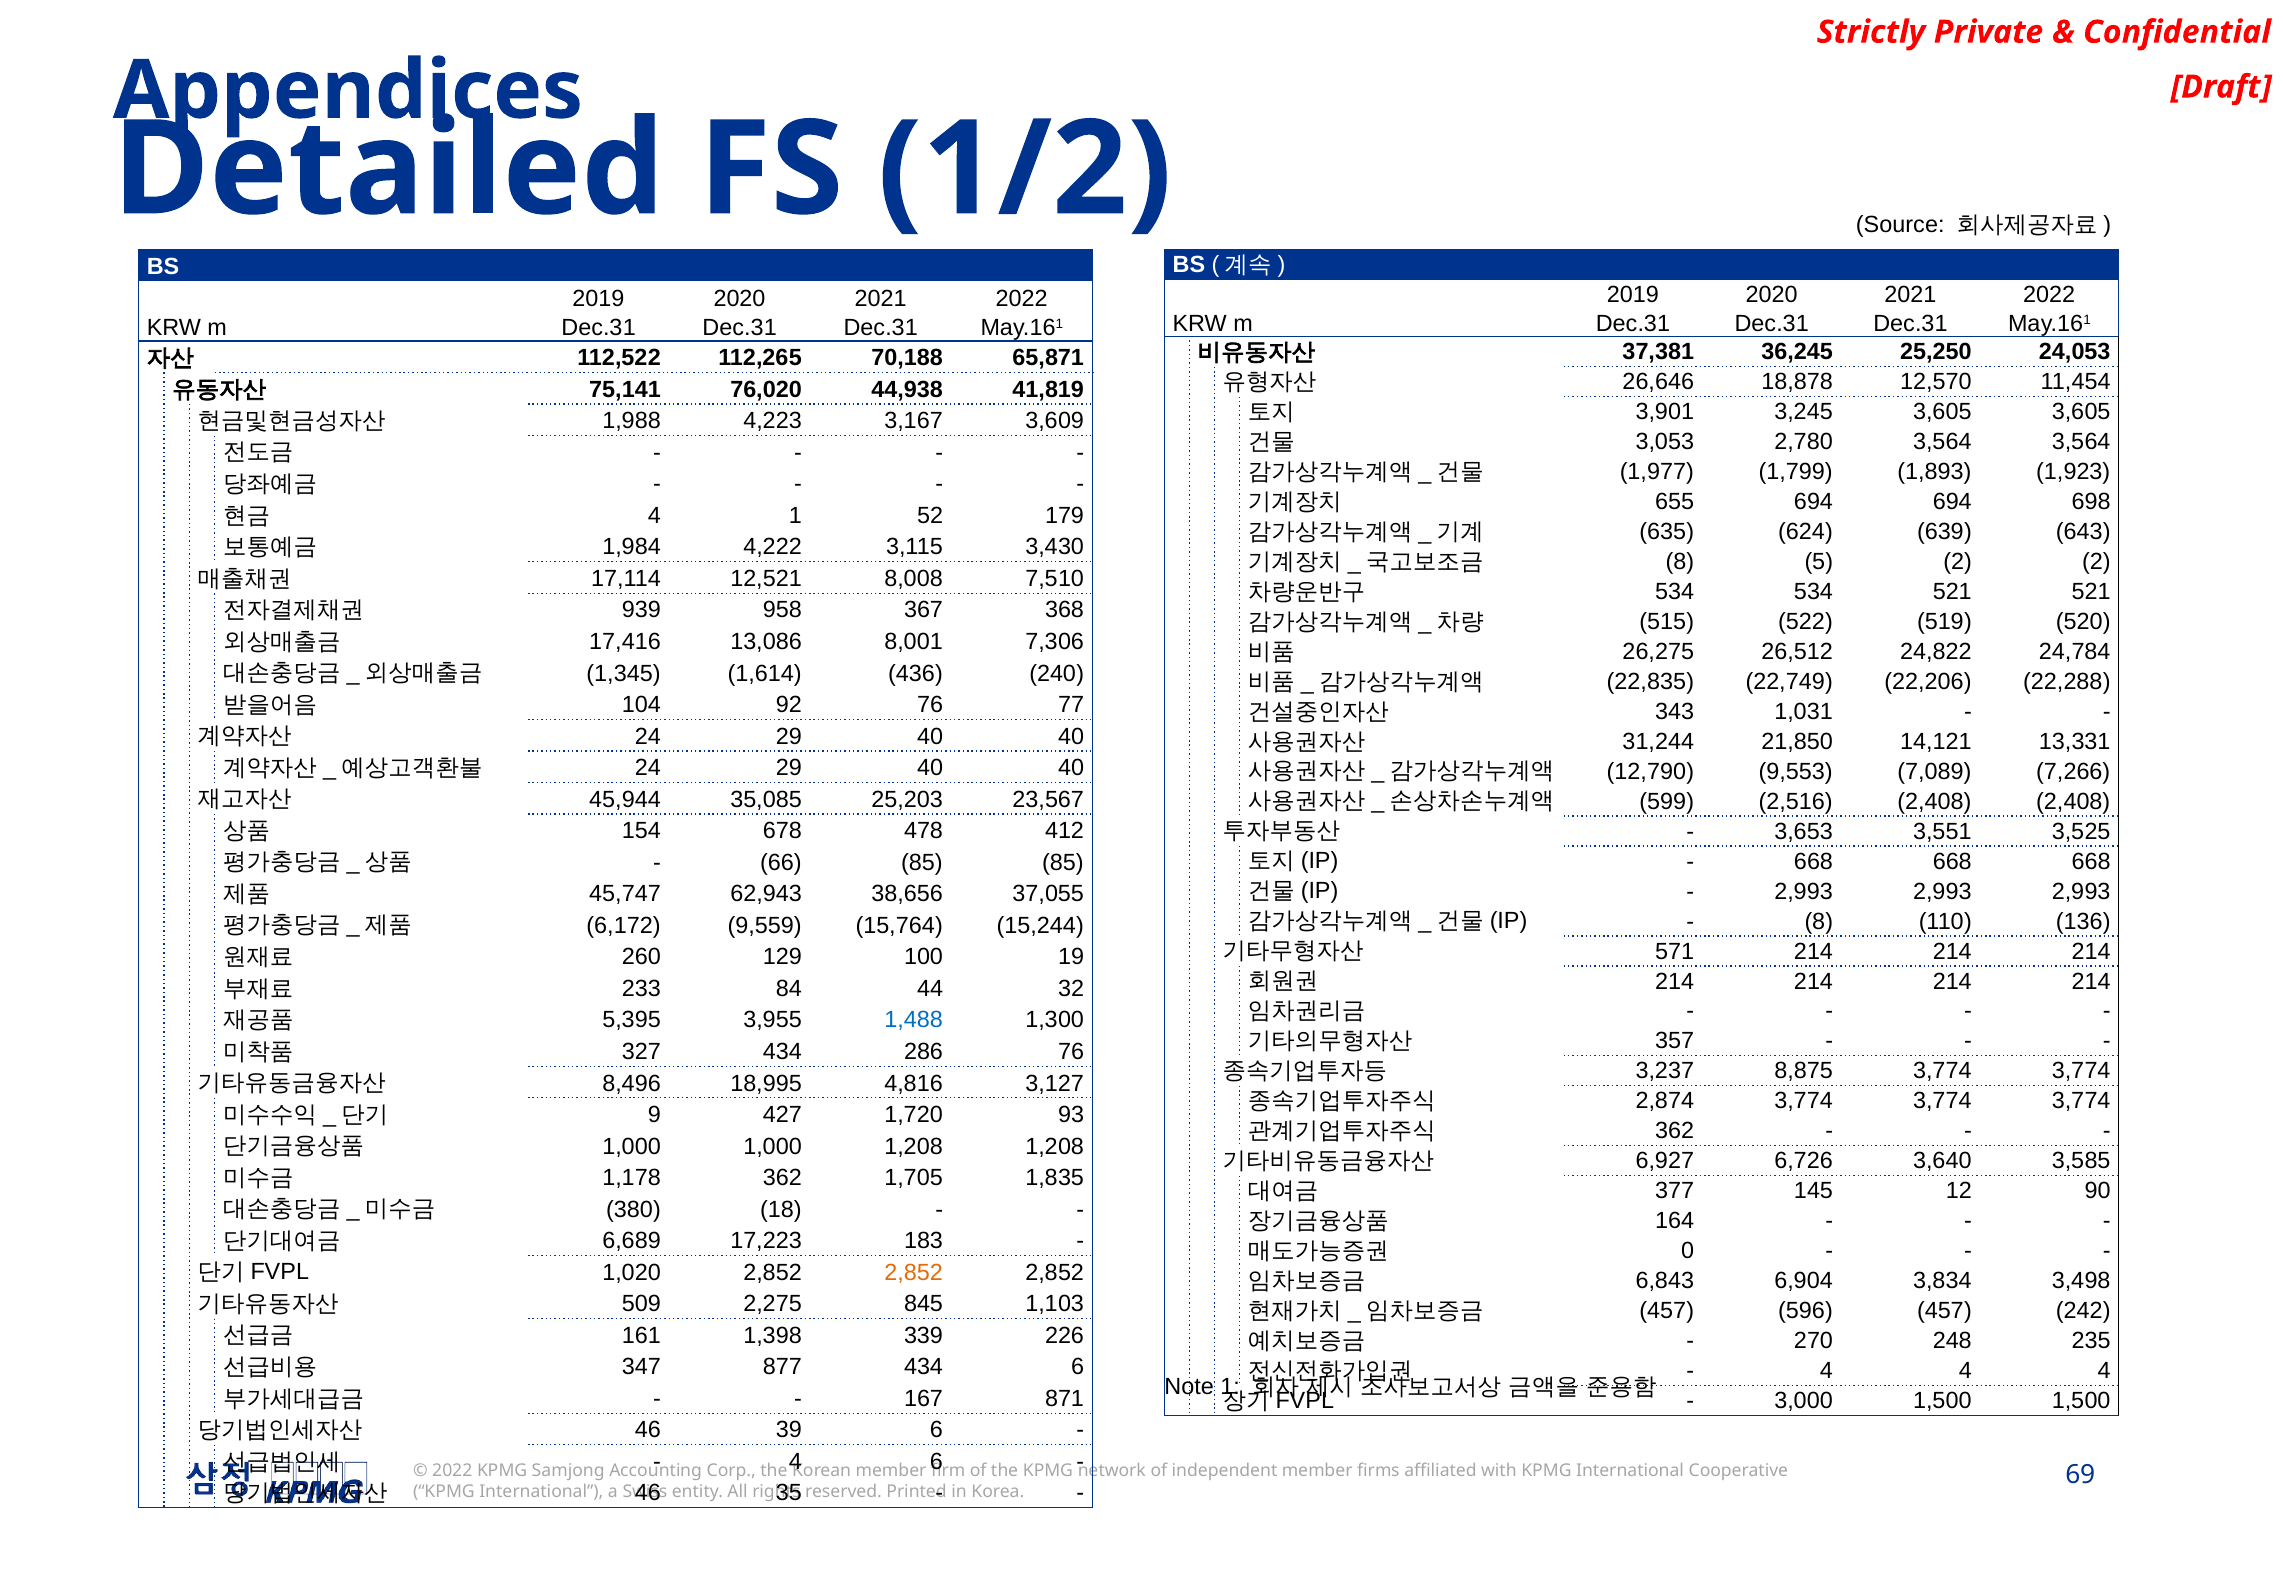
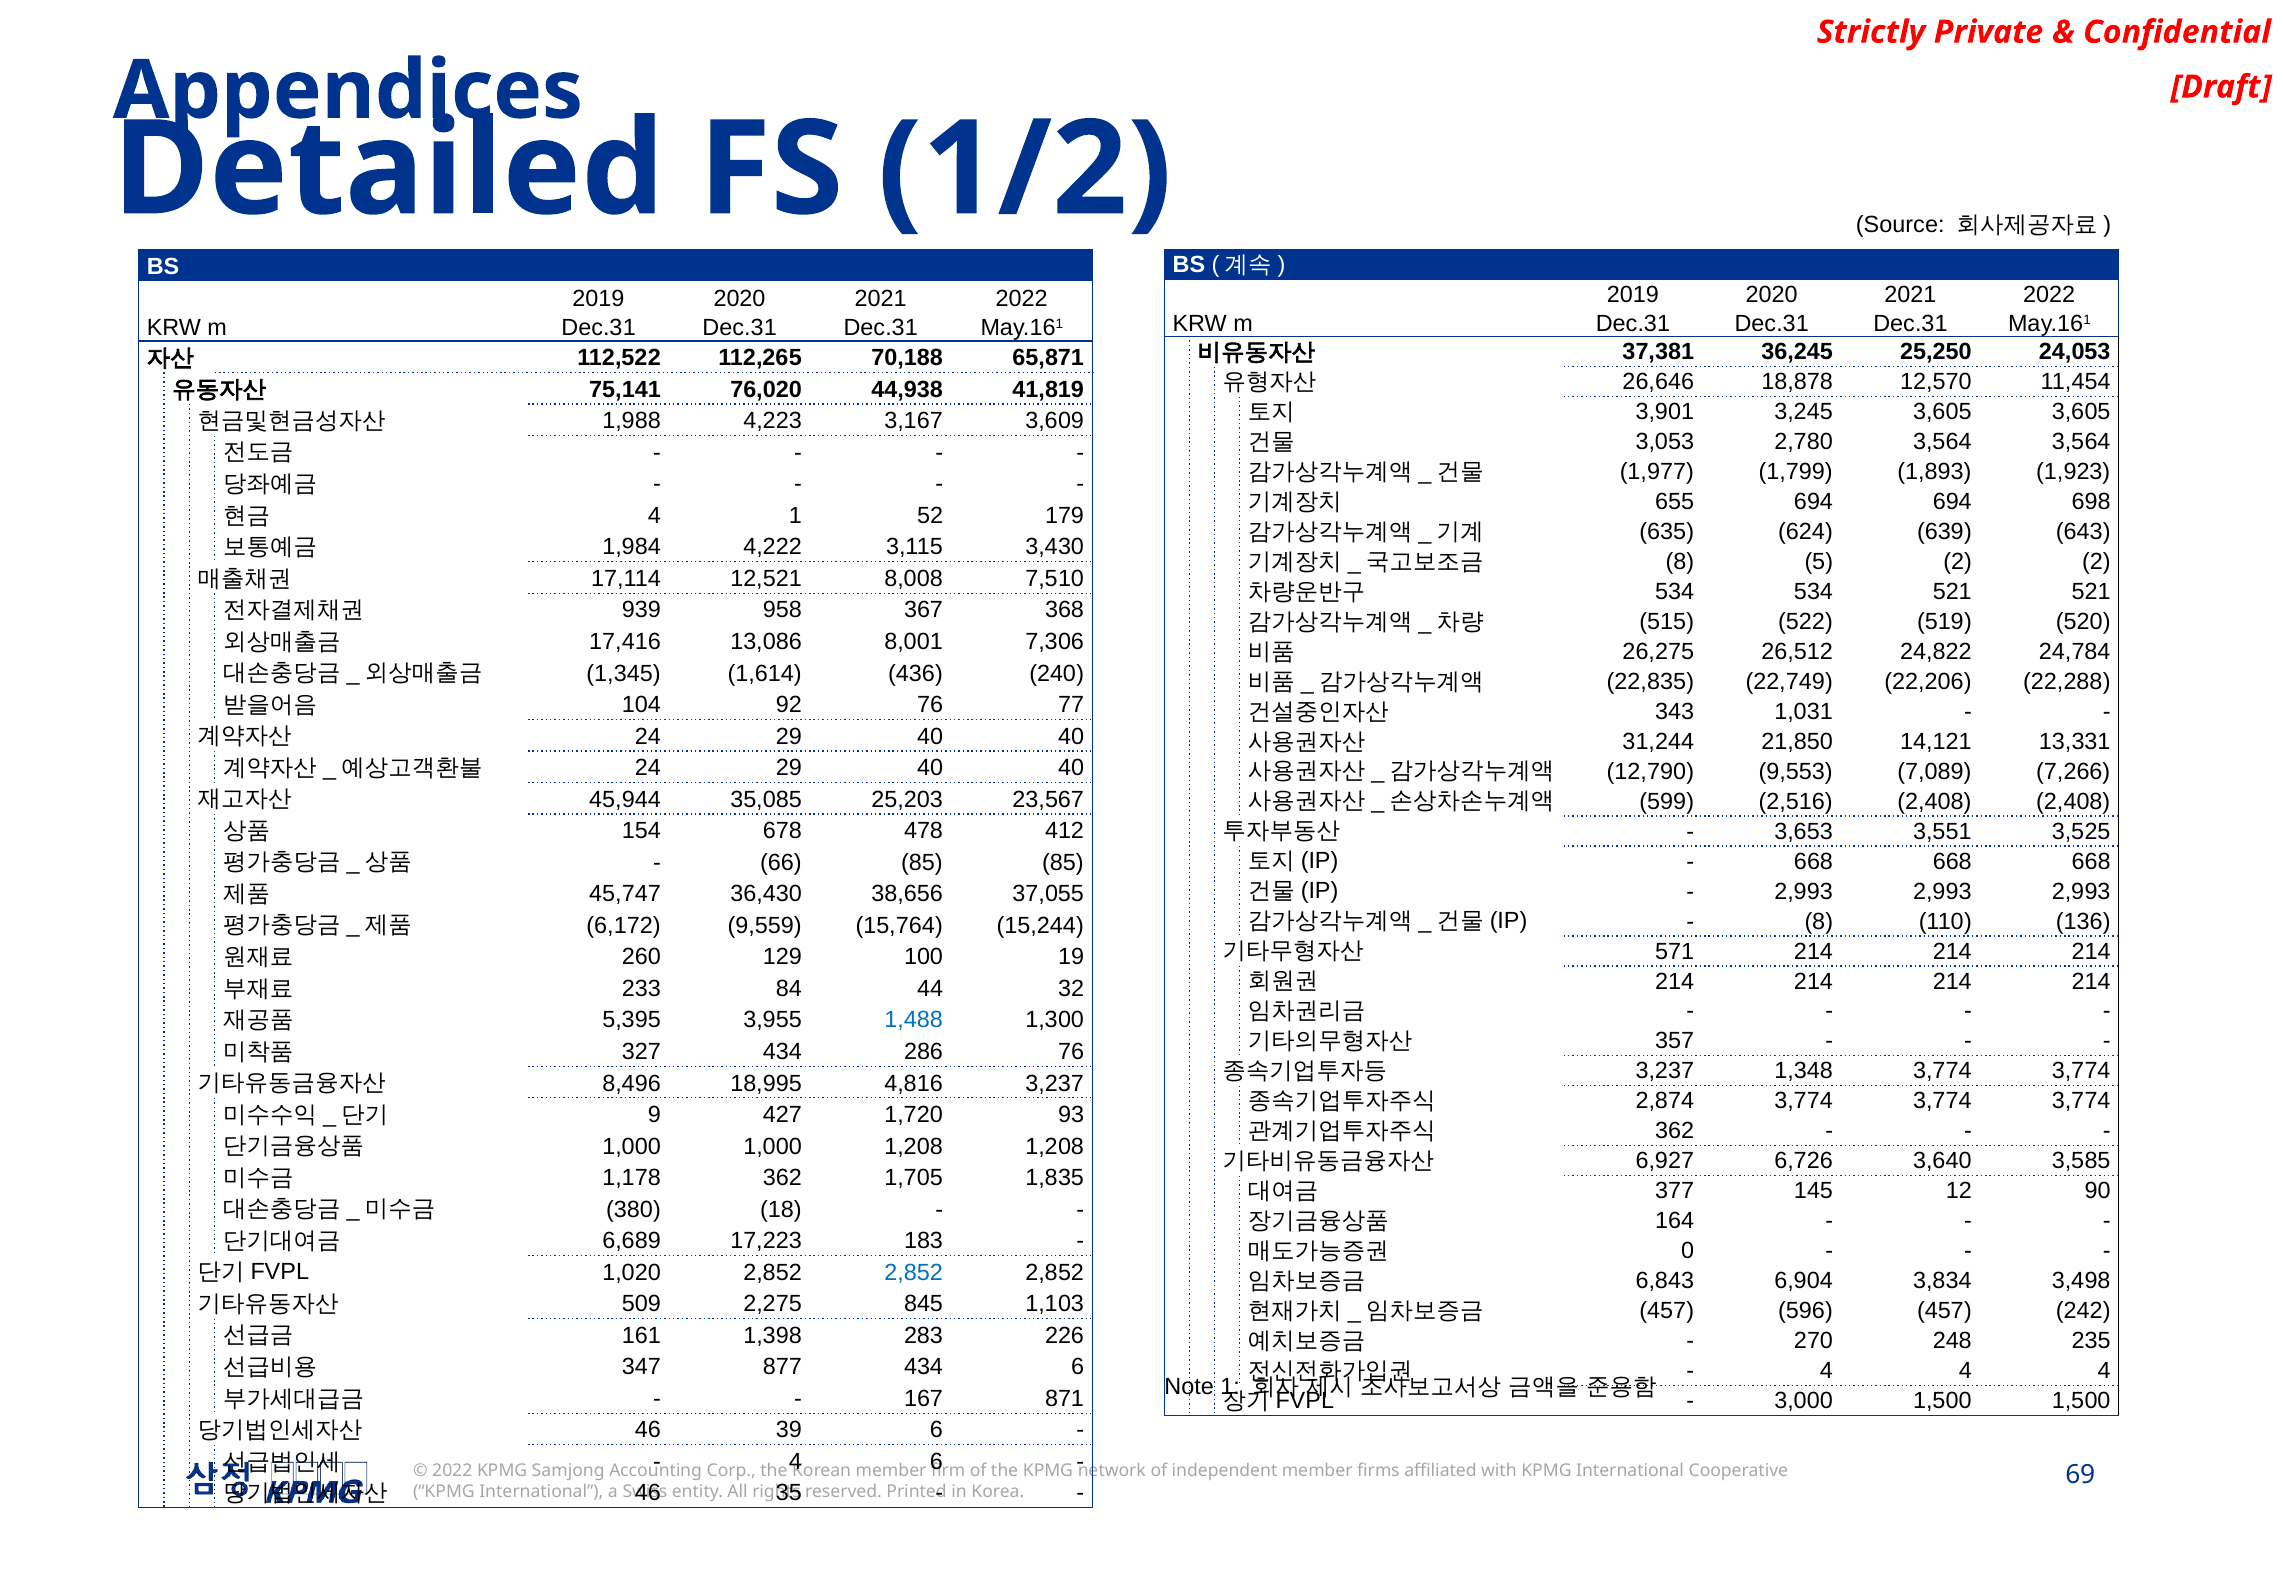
62,943: 62,943 -> 36,430 (766, 894)
8,875: 8,875 -> 1,348 (1804, 1071)
4,816 3,127: 3,127 -> 3,237 (1055, 1083)
2,852 colour: orange -> blue (914, 1272)
339: 339 -> 283 (923, 1335)
